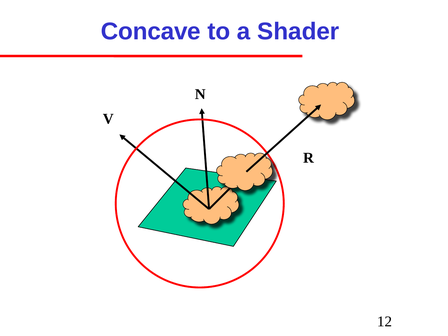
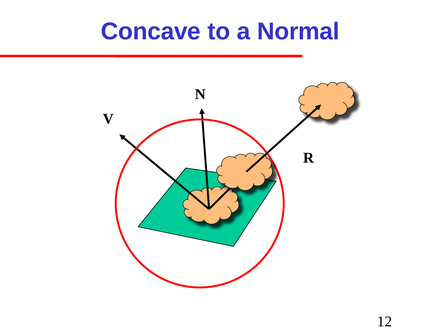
Shader: Shader -> Normal (298, 32)
